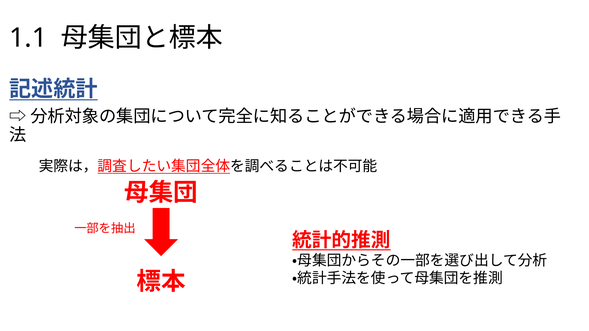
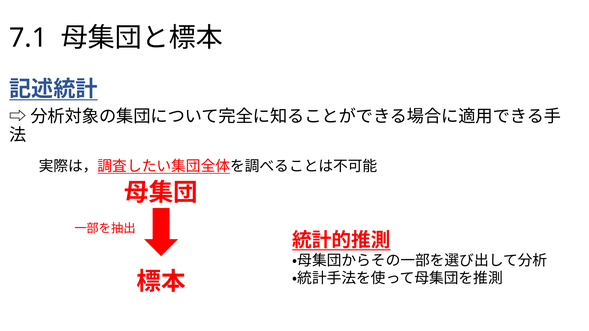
1.1: 1.1 -> 7.1 (28, 38)
